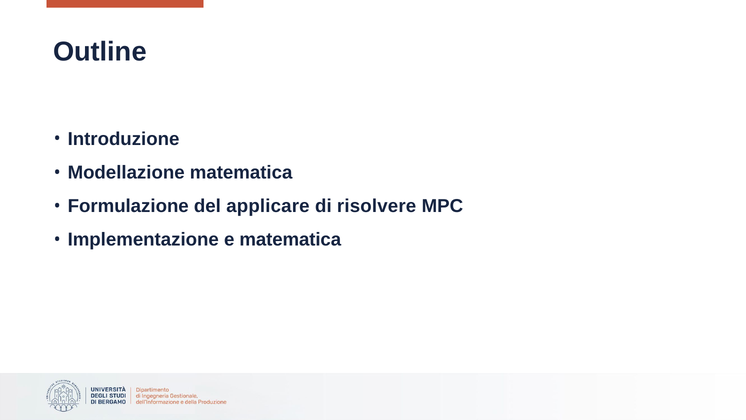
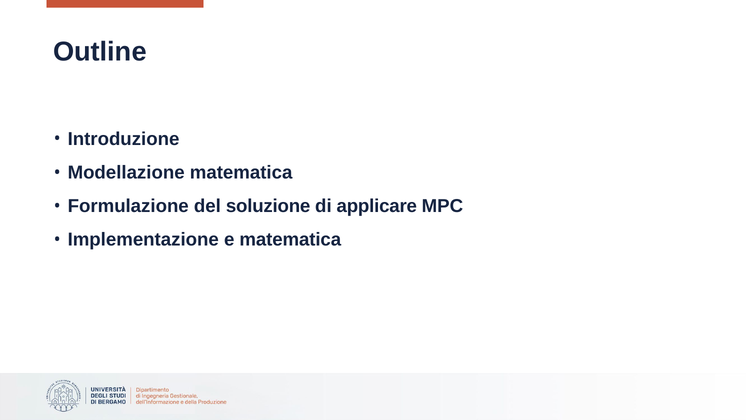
applicare: applicare -> soluzione (268, 206)
risolvere: risolvere -> applicare (377, 206)
